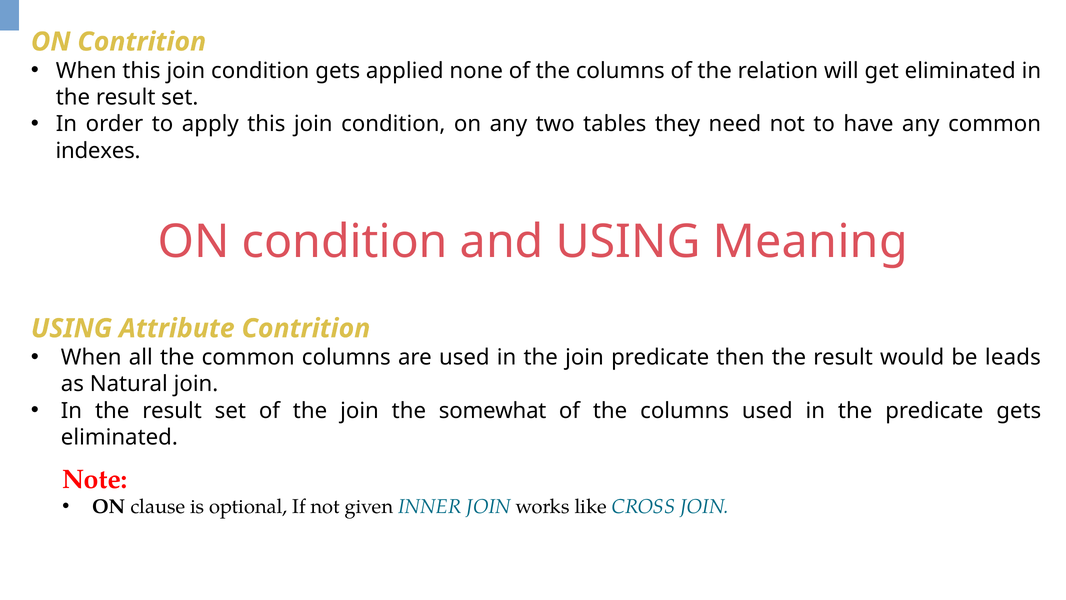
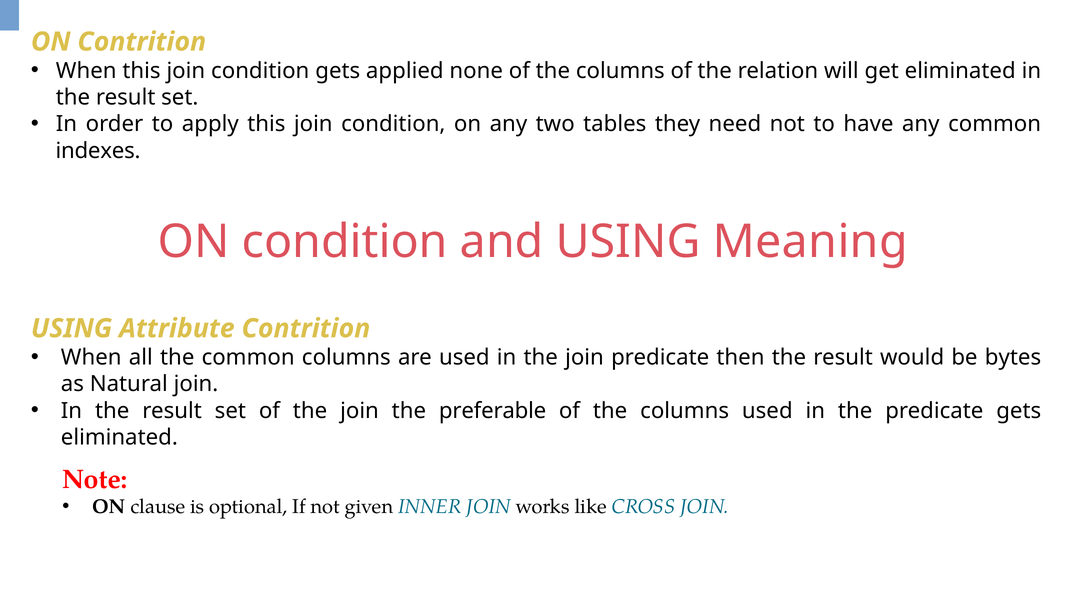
leads: leads -> bytes (1013, 357)
somewhat: somewhat -> preferable (493, 411)
